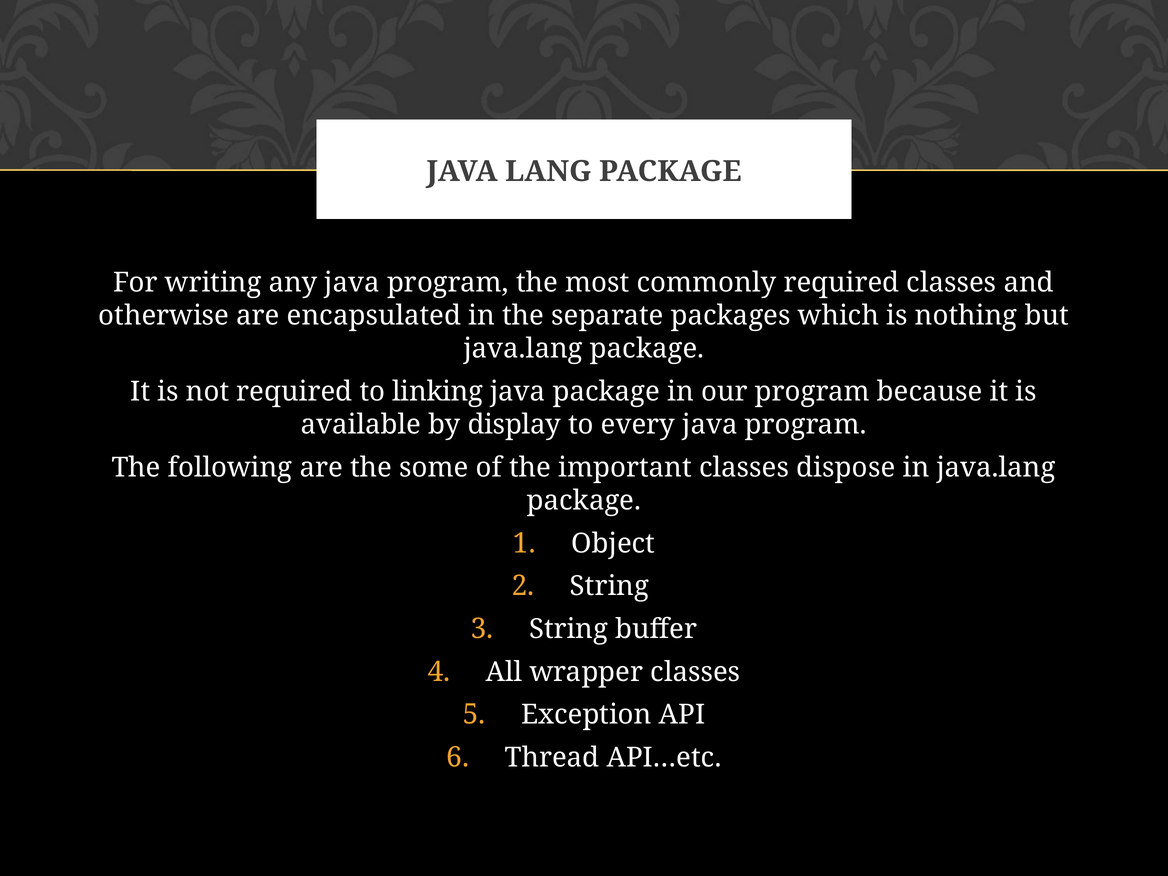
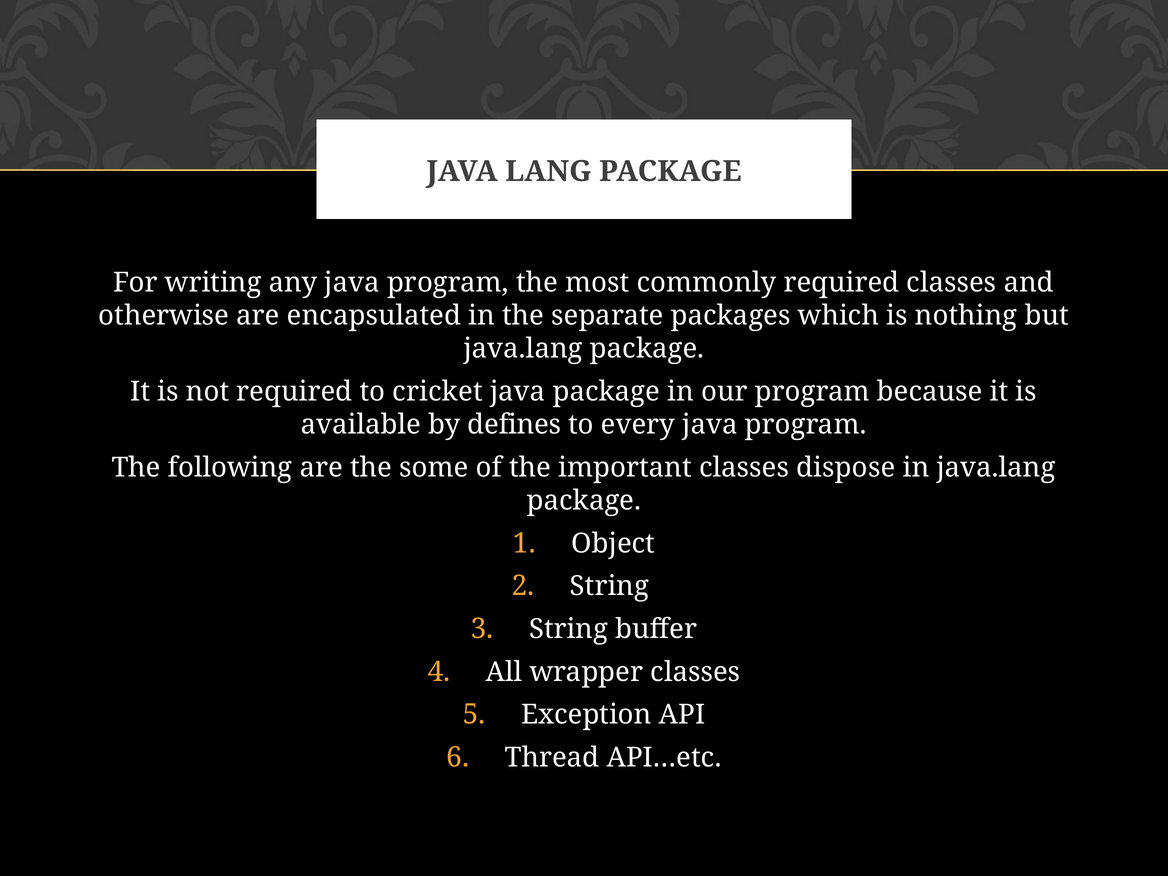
linking: linking -> cricket (438, 392)
display: display -> defines (514, 425)
